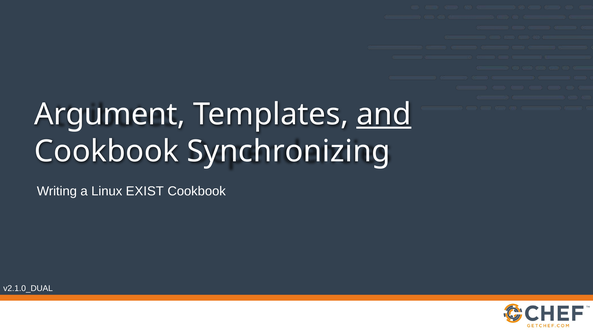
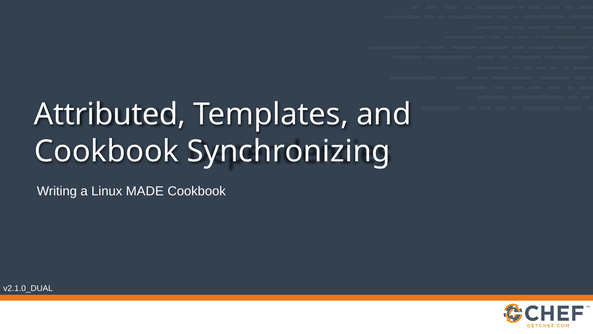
Argument: Argument -> Attributed (110, 114)
and underline: present -> none (384, 114)
EXIST: EXIST -> MADE (145, 191)
